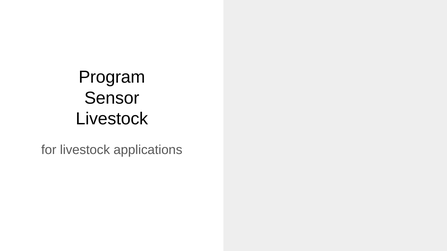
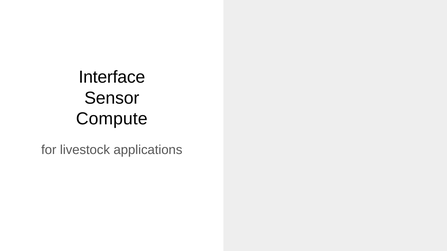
Program: Program -> Interface (112, 77)
Livestock: Livestock -> Compute (112, 119)
